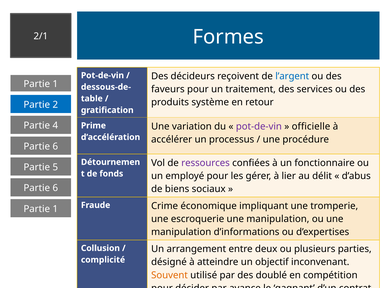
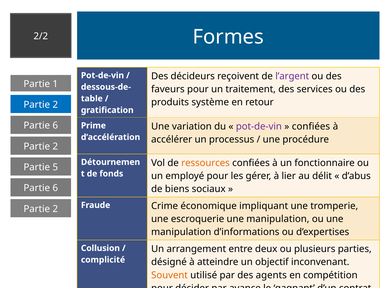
2/1: 2/1 -> 2/2 (41, 36)
l’argent colour: blue -> purple (292, 76)
4: 4 -> 6 (55, 126)
officielle: officielle -> confiées (311, 126)
6: 6 -> 2 (55, 146)
ressources colour: purple -> orange (206, 163)
1: 1 -> 2 (55, 209)
doublé: doublé -> agents (271, 275)
